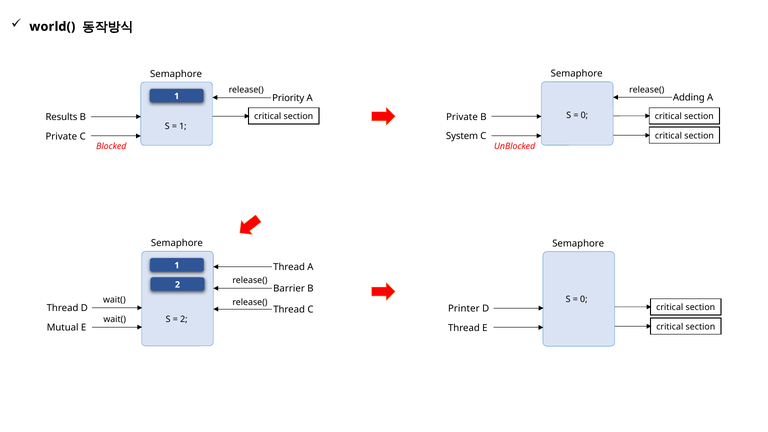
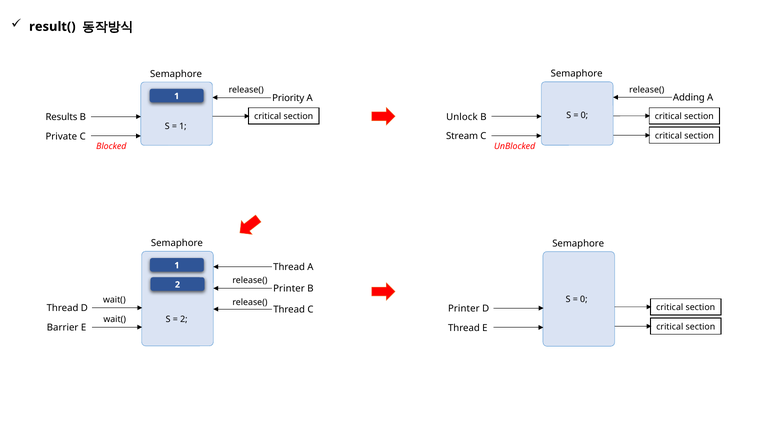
world(: world( -> result( (52, 27)
Private: Private -> Unlock (462, 117)
System: System -> Stream (462, 136)
2 Barrier: Barrier -> Printer (289, 289)
Mutual: Mutual -> Barrier (63, 328)
